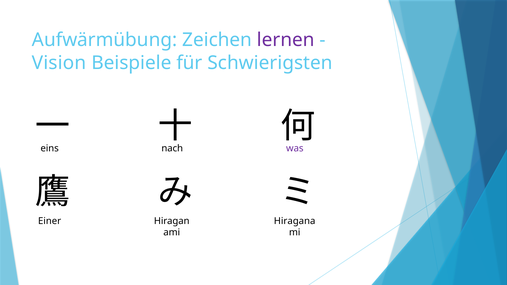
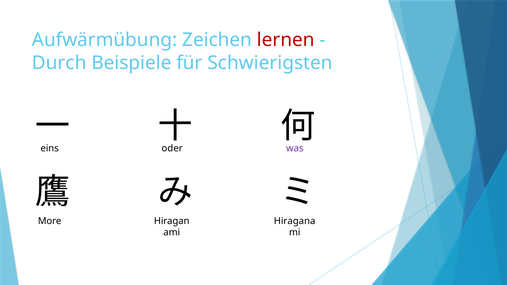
lernen colour: purple -> red (286, 40)
Vision: Vision -> Durch (59, 63)
nach: nach -> oder (172, 148)
Einer: Einer -> More (50, 221)
